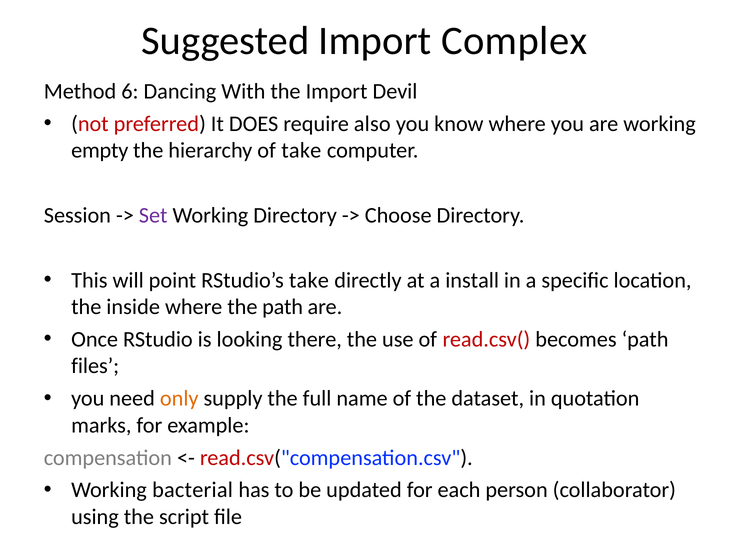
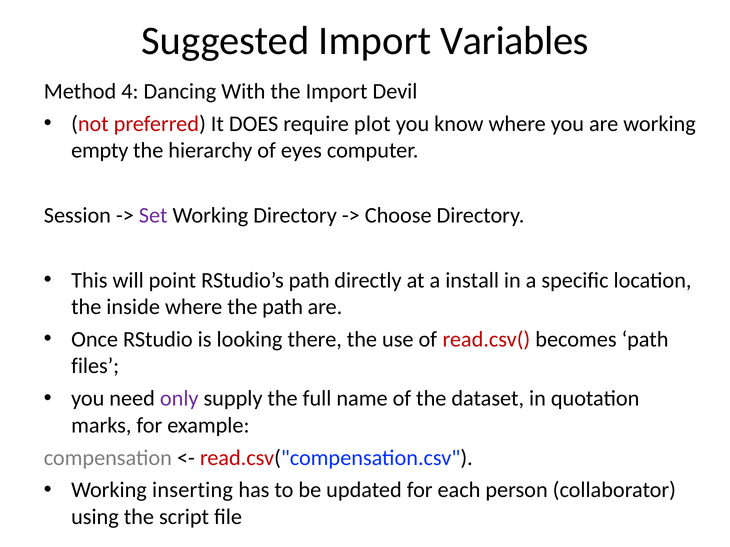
Complex: Complex -> Variables (515, 41)
6: 6 -> 4 (130, 91)
also: also -> plot (372, 124)
of take: take -> eyes (301, 151)
RStudio’s take: take -> path (309, 280)
only colour: orange -> purple (179, 399)
bacterial: bacterial -> inserting (193, 491)
